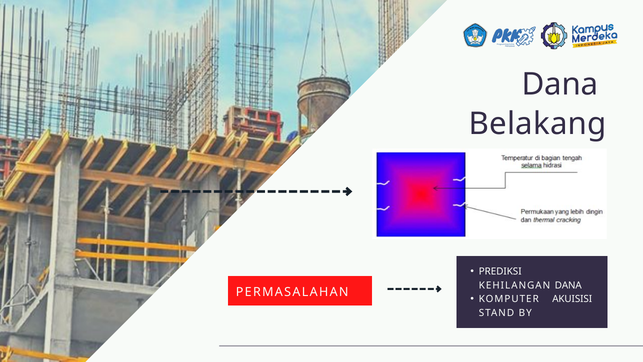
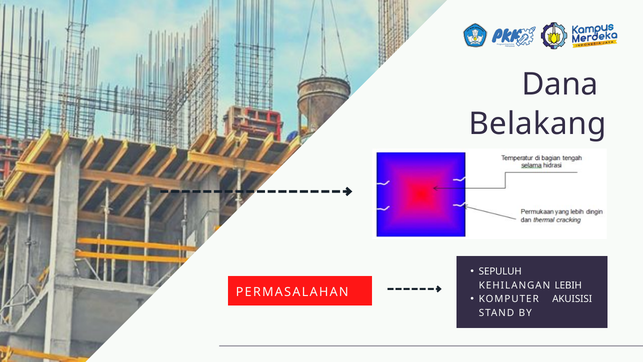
PREDIKSI: PREDIKSI -> SEPULUH (500, 271)
KEHILANGAN DANA: DANA -> LEBIH (568, 285)
